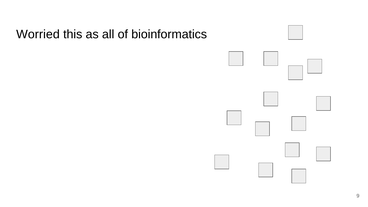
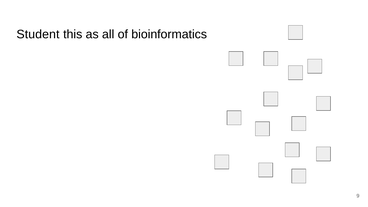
Worried: Worried -> Student (38, 34)
